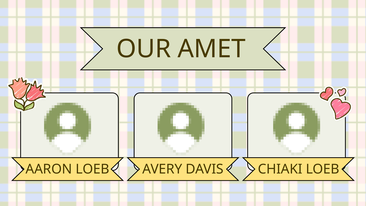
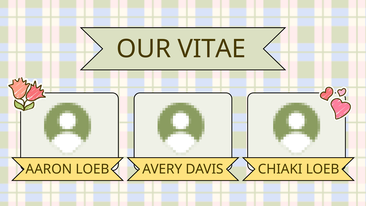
AMET: AMET -> VITAE (212, 49)
